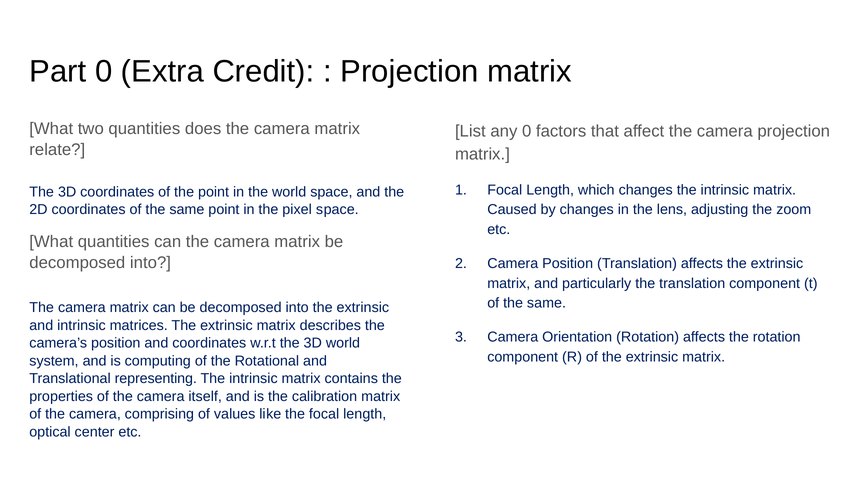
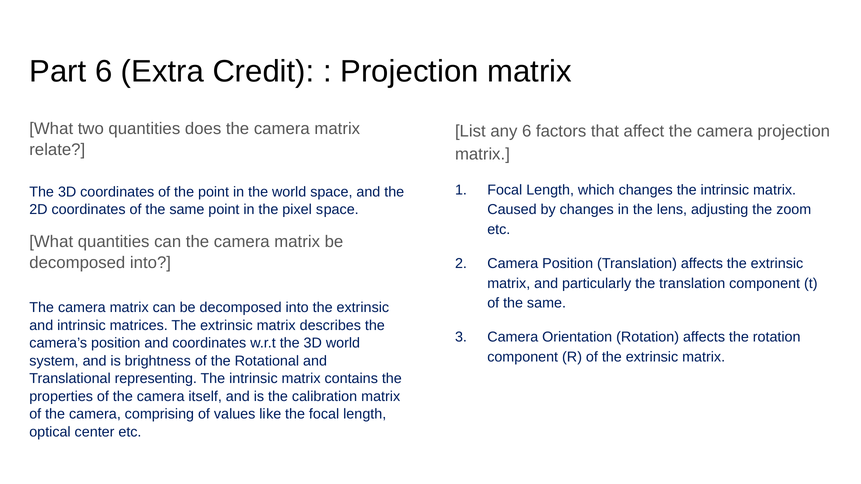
Part 0: 0 -> 6 (104, 71)
any 0: 0 -> 6 (527, 131)
computing: computing -> brightness (158, 361)
